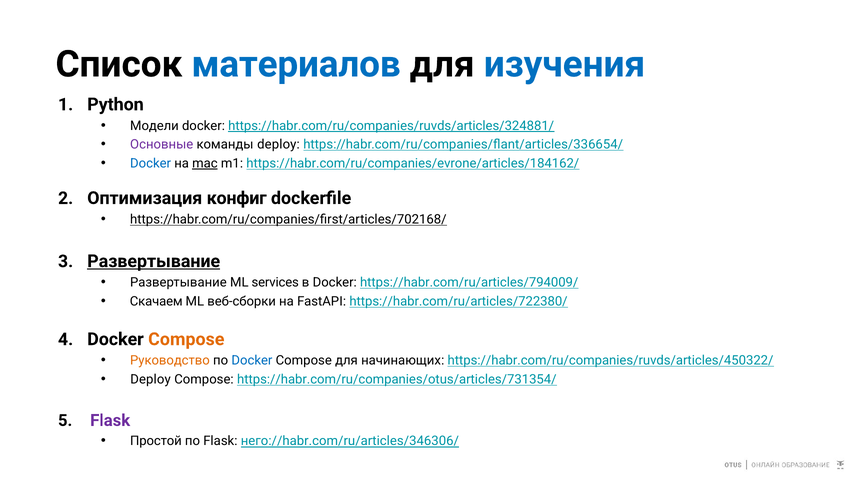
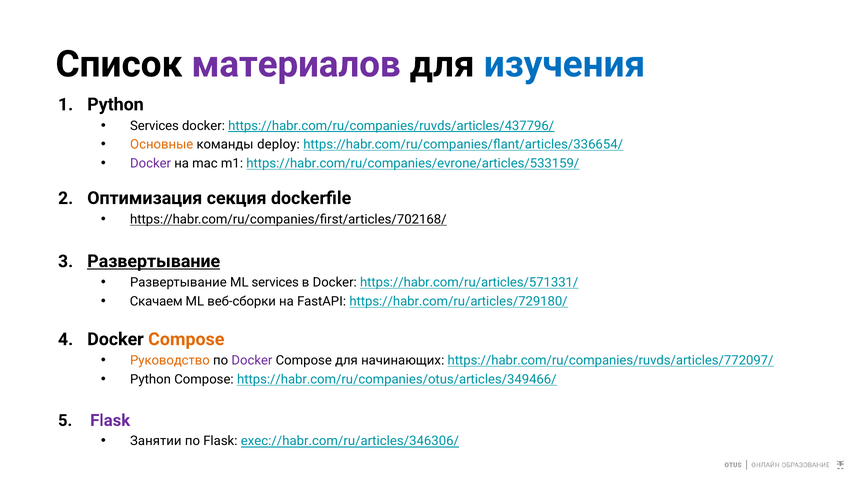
материалов colour: blue -> purple (296, 64)
Модели: Модели -> Services (154, 126)
https://habr.com/ru/companies/ruvds/articles/324881/: https://habr.com/ru/companies/ruvds/articles/324881/ -> https://habr.com/ru/companies/ruvds/articles/437796/ (391, 126)
Основные colour: purple -> orange (162, 145)
Docker colour: blue -> purple (151, 164)
mac underline: present -> none (205, 164)
https://habr.com/ru/companies/evrone/articles/184162/: https://habr.com/ru/companies/evrone/articles/184162/ -> https://habr.com/ru/companies/evrone/articles/533159/ (413, 164)
конфиг: конфиг -> секция (237, 198)
https://habr.com/ru/articles/794009/: https://habr.com/ru/articles/794009/ -> https://habr.com/ru/articles/571331/ (469, 283)
https://habr.com/ru/articles/722380/: https://habr.com/ru/articles/722380/ -> https://habr.com/ru/articles/729180/ (459, 302)
Docker colour: blue -> purple (252, 361)
https://habr.com/ru/companies/ruvds/articles/450322/: https://habr.com/ru/companies/ruvds/articles/450322/ -> https://habr.com/ru/companies/ruvds/articles/772097/ (611, 361)
Deploy: Deploy -> Python (151, 380)
https://habr.com/ru/companies/otus/articles/731354/: https://habr.com/ru/companies/otus/articles/731354/ -> https://habr.com/ru/companies/otus/articles/349466/ (397, 380)
Простой: Простой -> Занятии (156, 442)
него://habr.com/ru/articles/346306/: него://habr.com/ru/articles/346306/ -> exec://habr.com/ru/articles/346306/ (350, 442)
